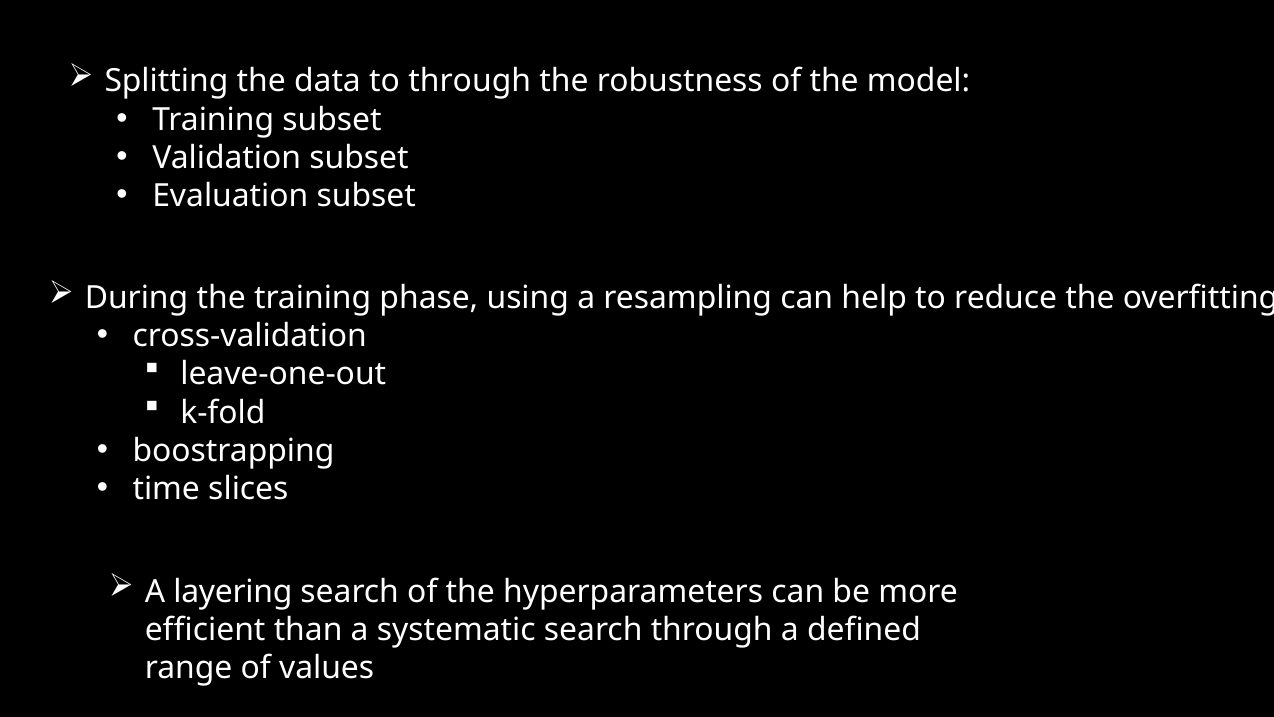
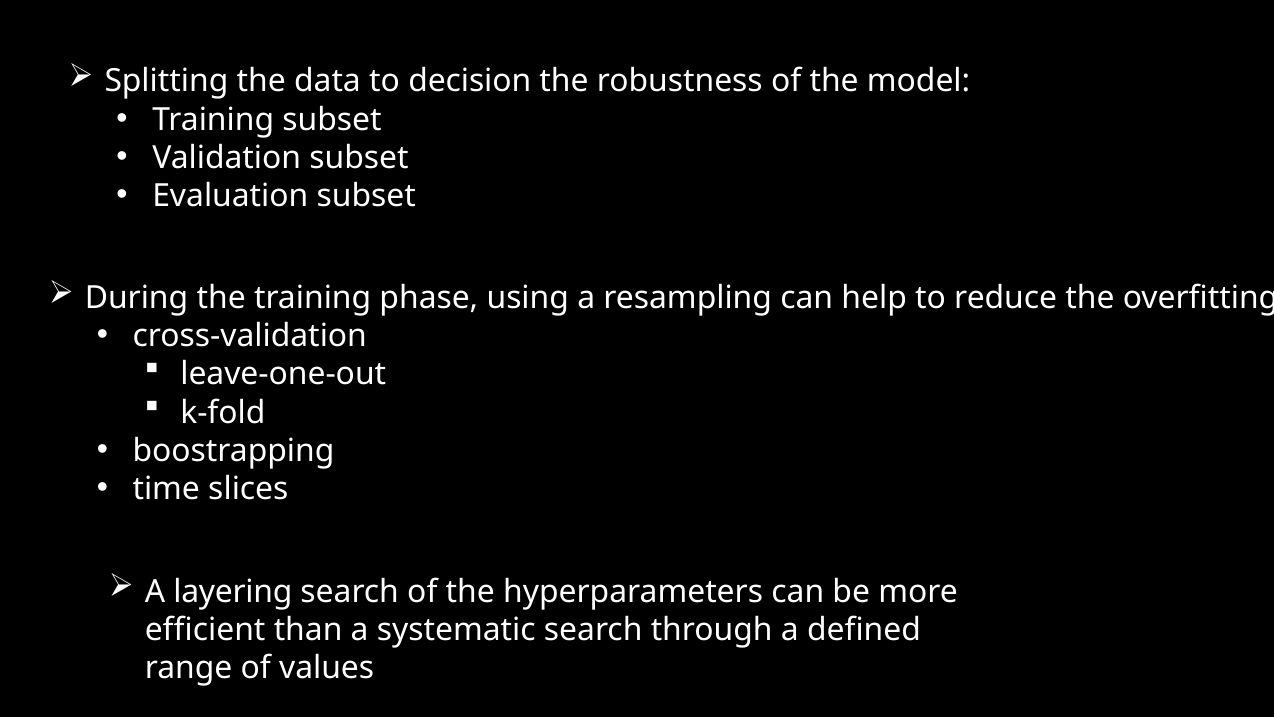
to through: through -> decision (470, 81)
